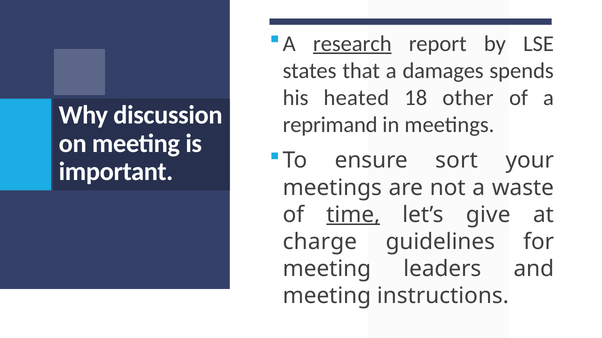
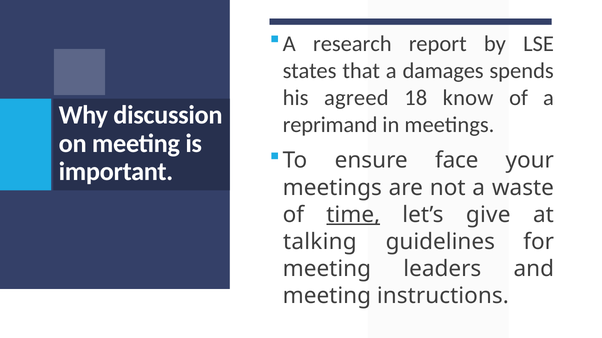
research underline: present -> none (352, 44)
heated: heated -> agreed (356, 98)
other: other -> know (468, 98)
sort: sort -> face (457, 161)
charge: charge -> talking (320, 242)
